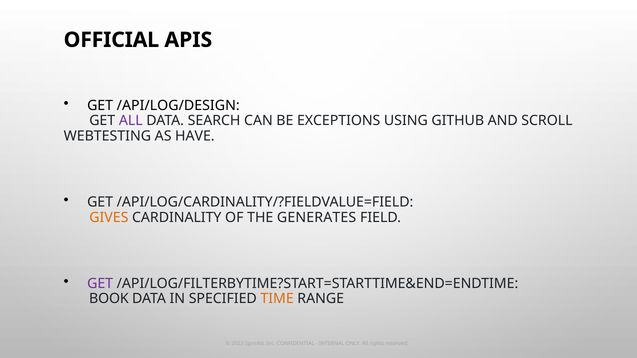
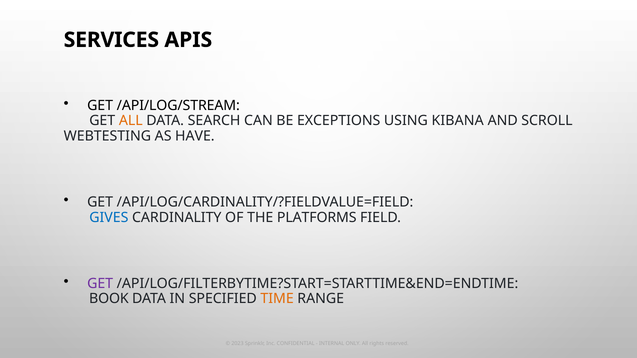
OFFICIAL: OFFICIAL -> SERVICES (111, 40)
/API/LOG/DESIGN: /API/LOG/DESIGN -> /API/LOG/STREAM (178, 106)
ALL colour: purple -> orange (131, 121)
GITHUB: GITHUB -> KIBANA (458, 121)
GIVES colour: orange -> blue (109, 218)
GENERATES: GENERATES -> PLATFORMS (317, 218)
